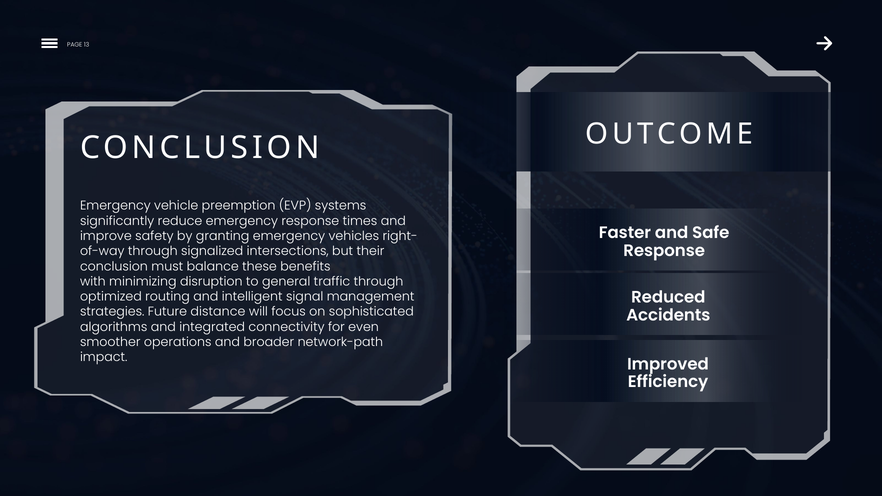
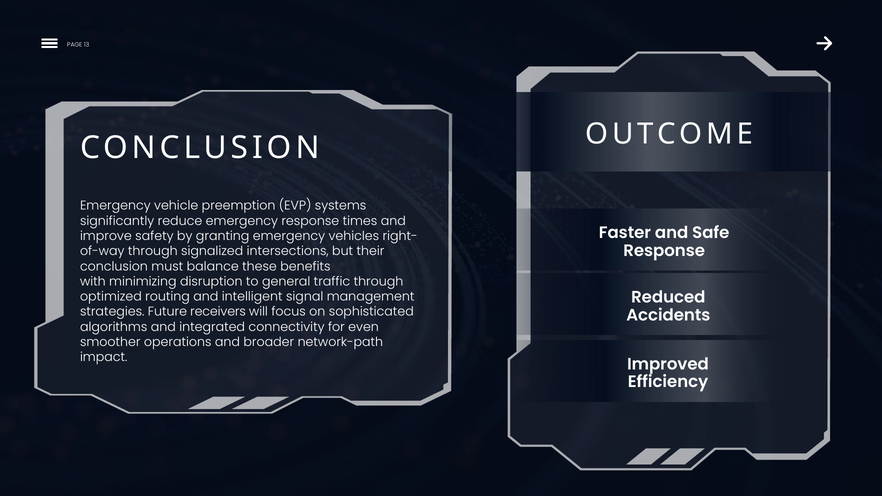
distance: distance -> receivers (218, 312)
